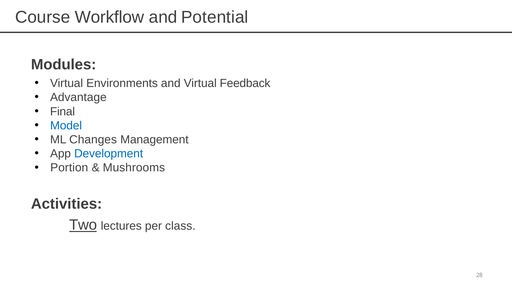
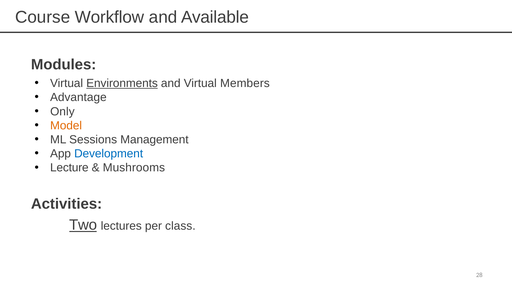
Potential: Potential -> Available (215, 17)
Environments underline: none -> present (122, 83)
Feedback: Feedback -> Members (245, 83)
Final: Final -> Only (62, 111)
Model colour: blue -> orange (66, 126)
Changes: Changes -> Sessions (93, 140)
Portion: Portion -> Lecture (69, 168)
